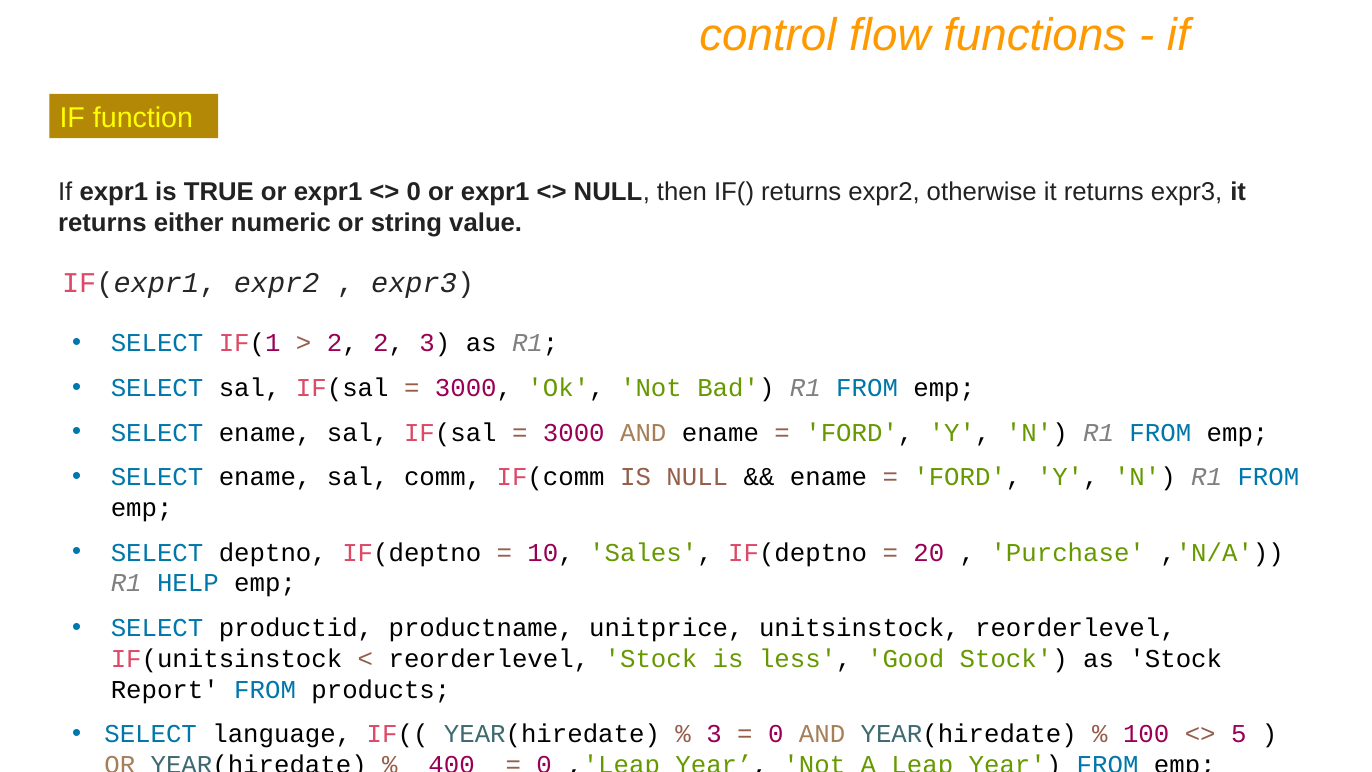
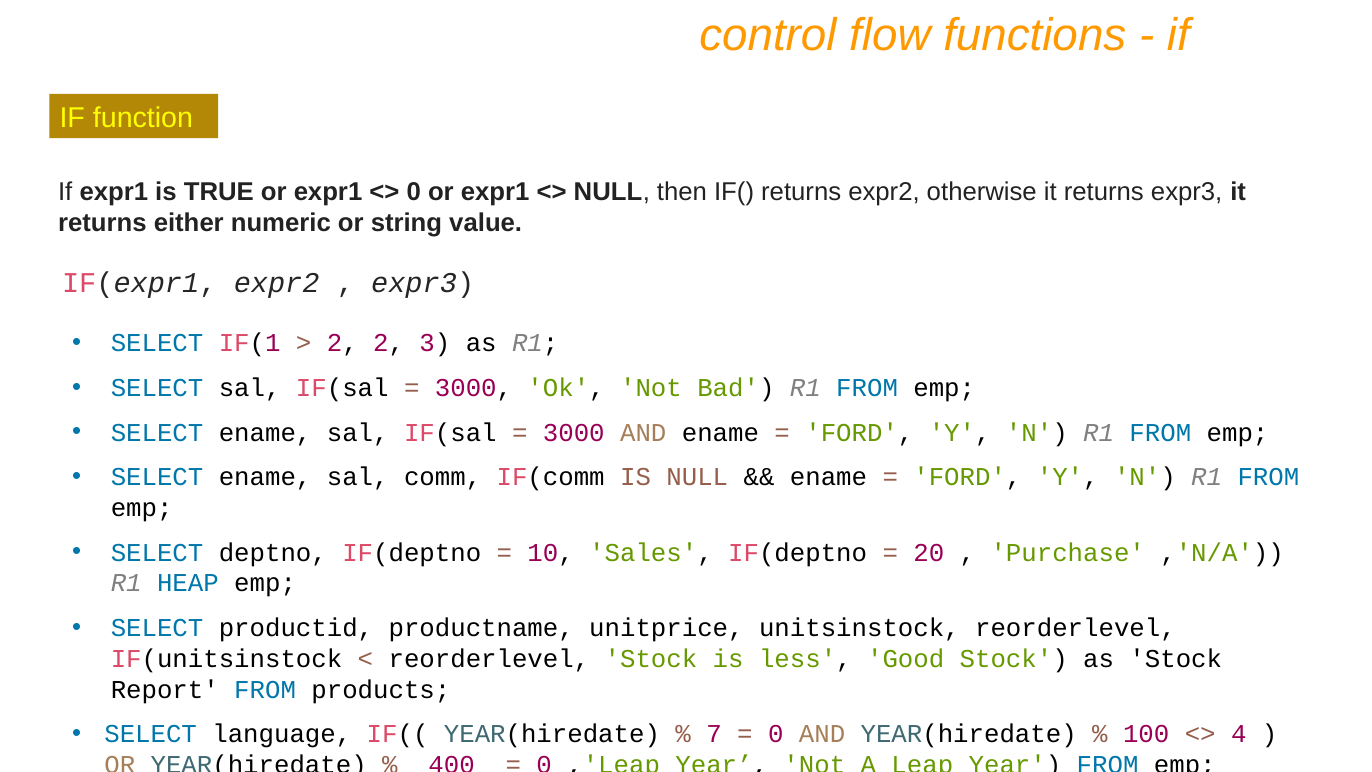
HELP: HELP -> HEAP (188, 583)
3: 3 -> 7 (714, 734)
5: 5 -> 4 (1239, 734)
